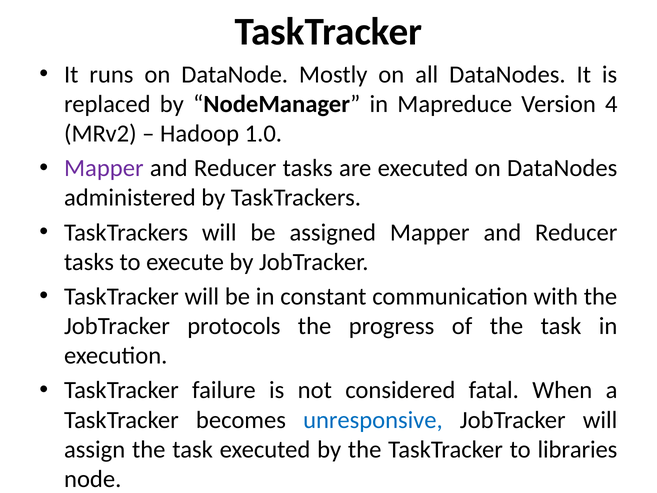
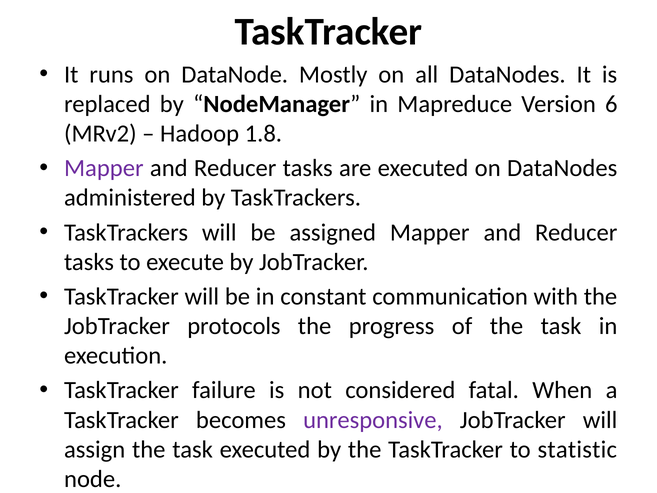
4: 4 -> 6 (611, 104)
1.0: 1.0 -> 1.8 (263, 134)
unresponsive colour: blue -> purple (373, 420)
libraries: libraries -> statistic (577, 449)
